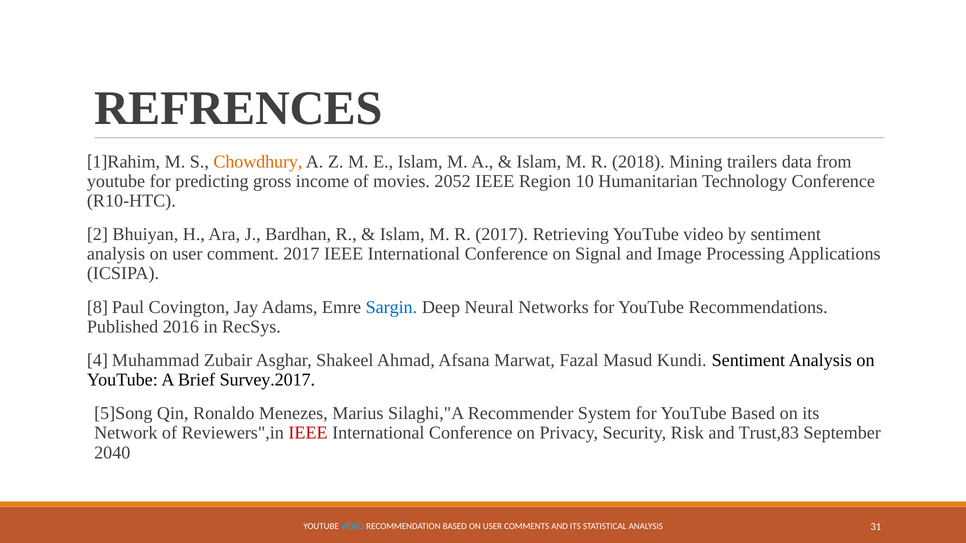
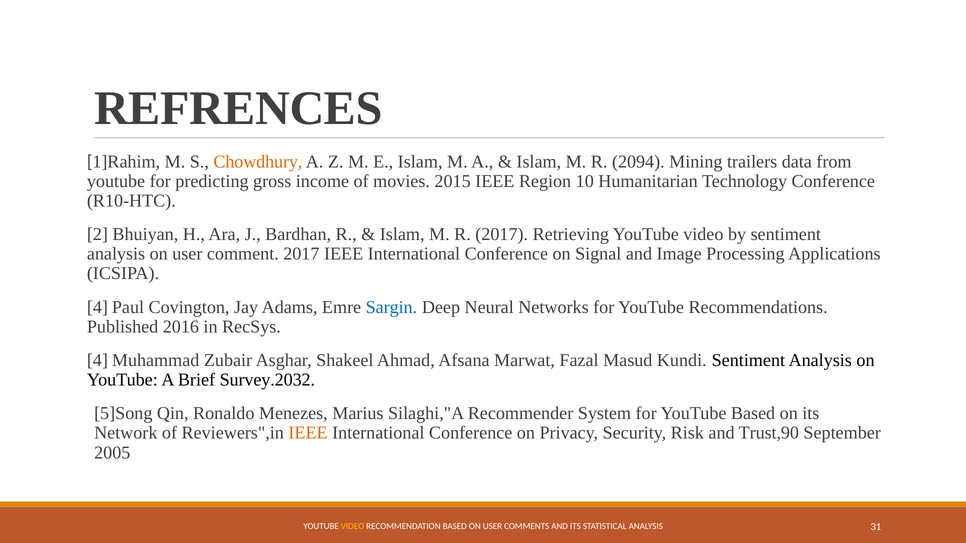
2018: 2018 -> 2094 (638, 162)
2052: 2052 -> 2015 (453, 181)
8: 8 -> 4 (97, 307)
Survey.2017: Survey.2017 -> Survey.2032 (267, 380)
IEEE colour: red -> orange (308, 433)
Trust,83: Trust,83 -> Trust,90 (769, 433)
2040: 2040 -> 2005 (112, 453)
VIDEO colour: light blue -> yellow (353, 527)
